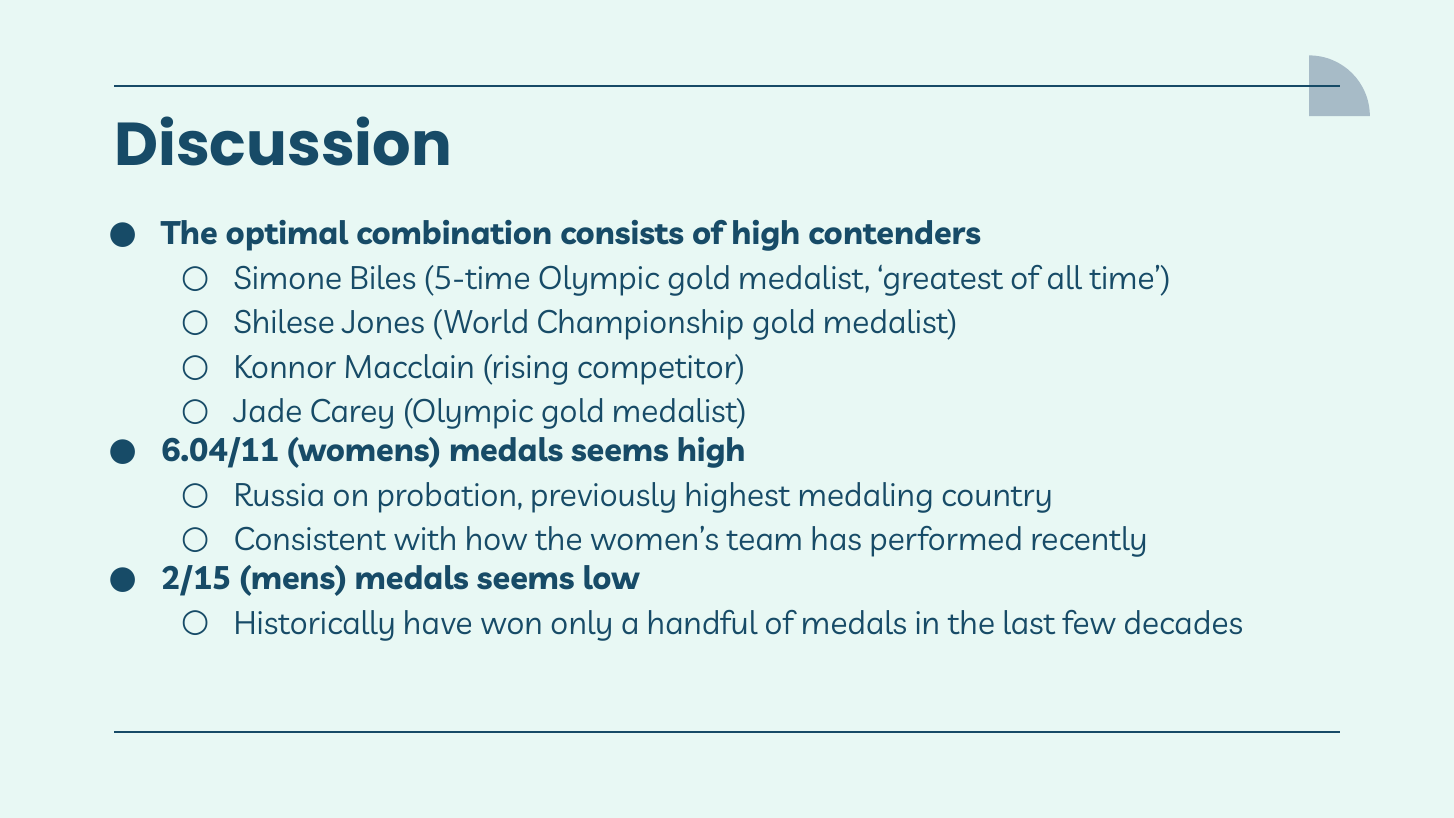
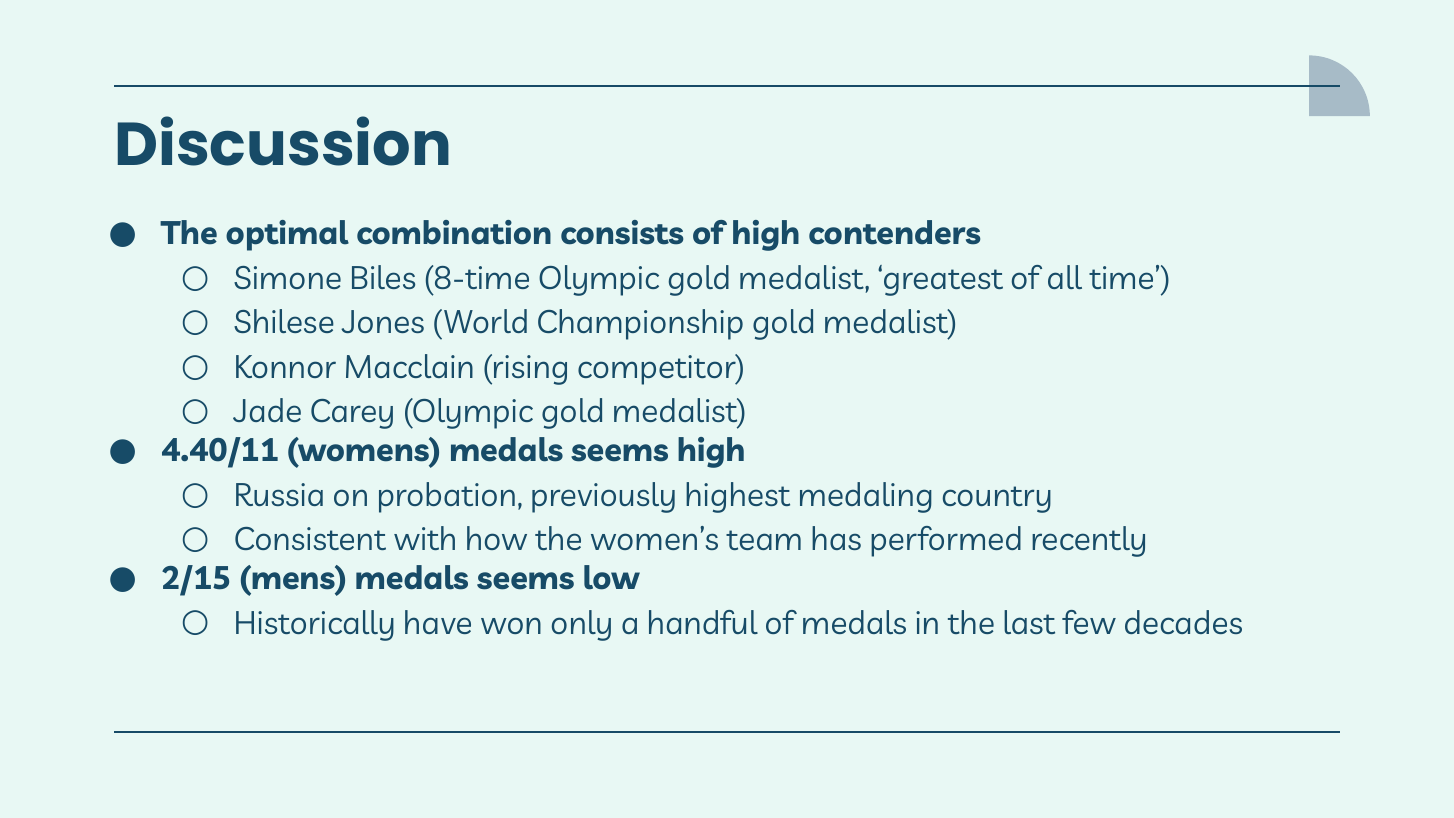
5-time: 5-time -> 8-time (477, 279)
6.04/11: 6.04/11 -> 4.40/11 (220, 451)
